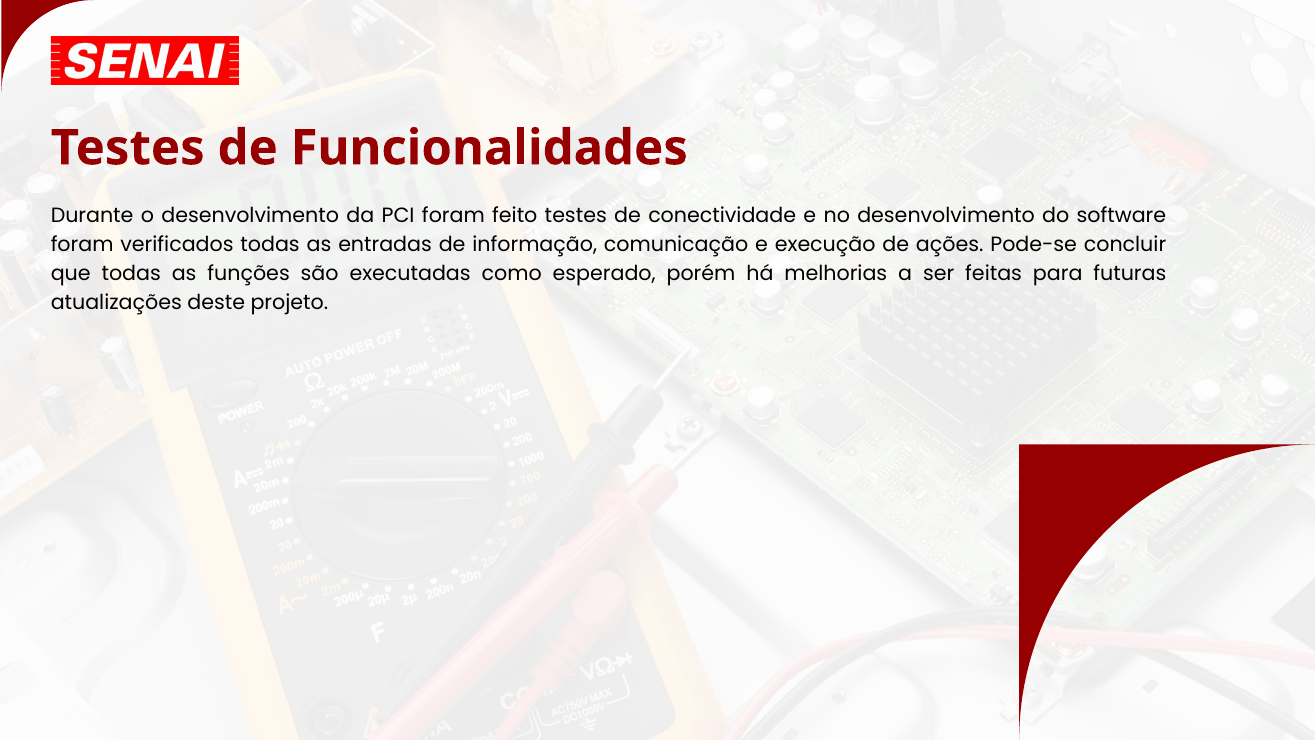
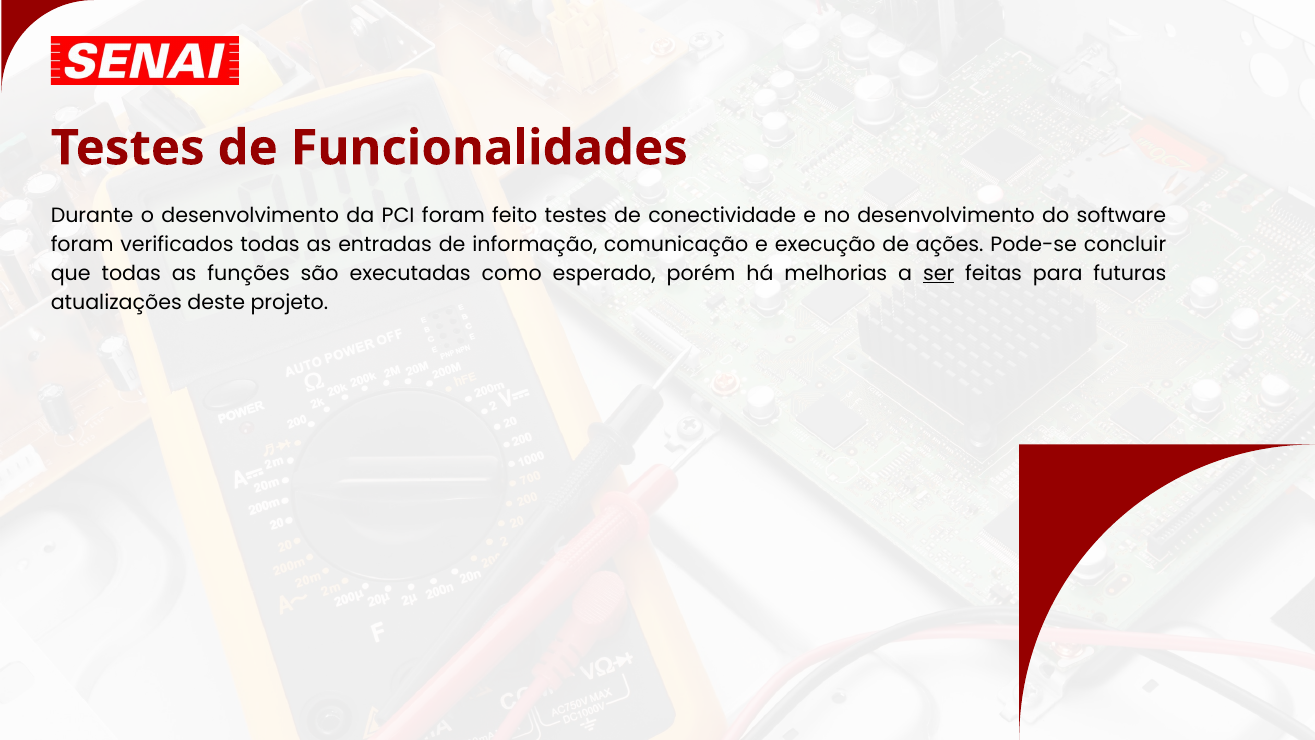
ser underline: none -> present (939, 274)
